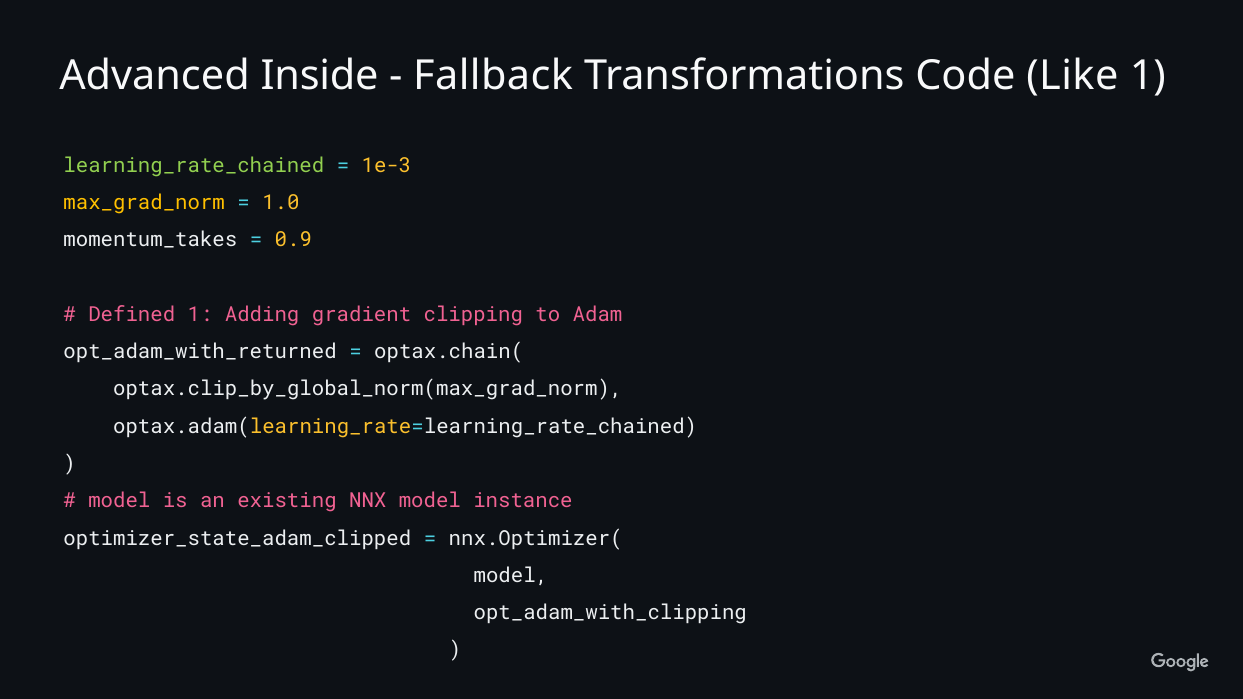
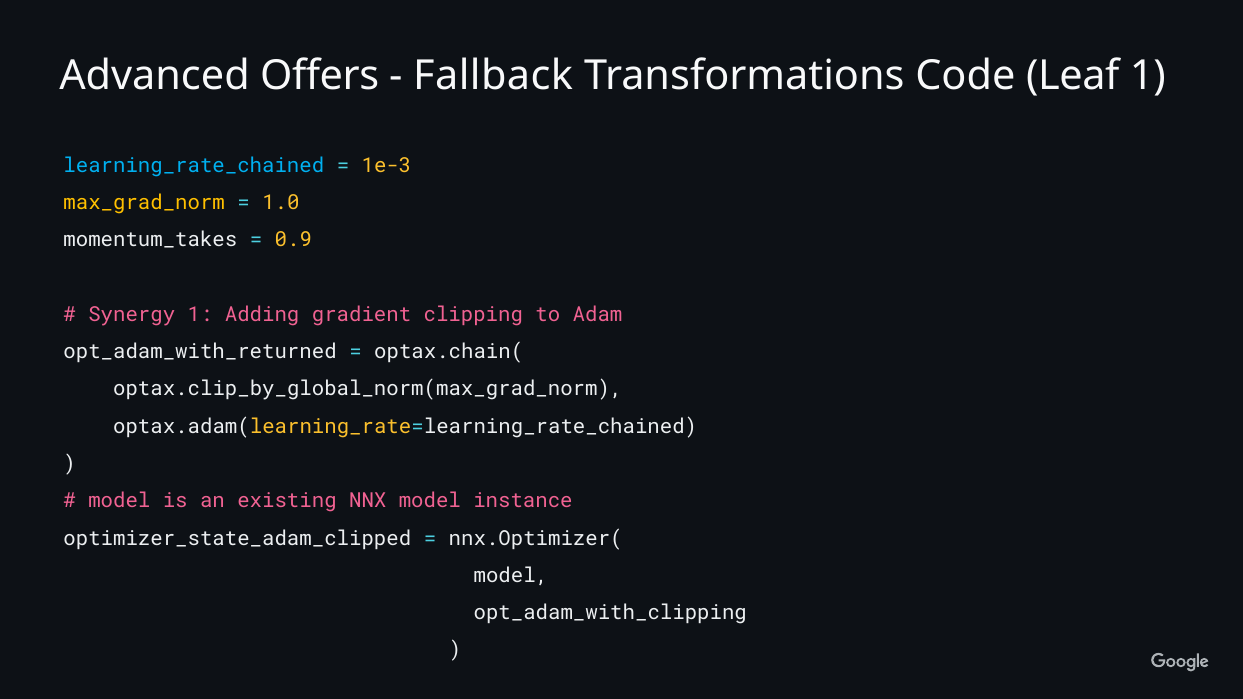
Inside: Inside -> Offers (320, 76)
Like: Like -> Leaf (1073, 76)
learning_rate_chained colour: light green -> light blue (194, 166)
Defined: Defined -> Synergy (132, 315)
